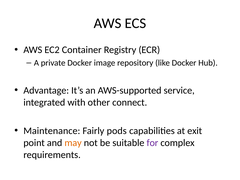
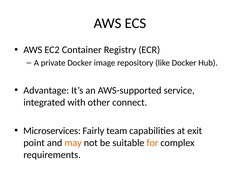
Maintenance: Maintenance -> Microservices (52, 131)
pods: pods -> team (117, 131)
for colour: purple -> orange (152, 143)
